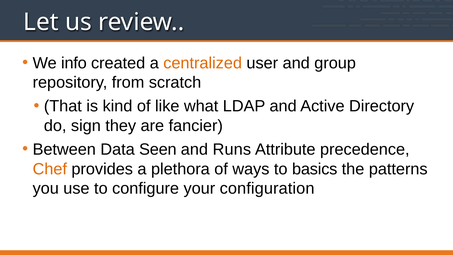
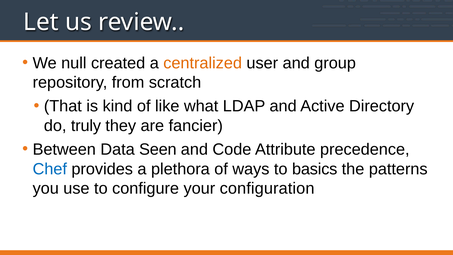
info: info -> null (74, 63)
sign: sign -> truly (86, 126)
Runs: Runs -> Code (232, 149)
Chef colour: orange -> blue (50, 169)
